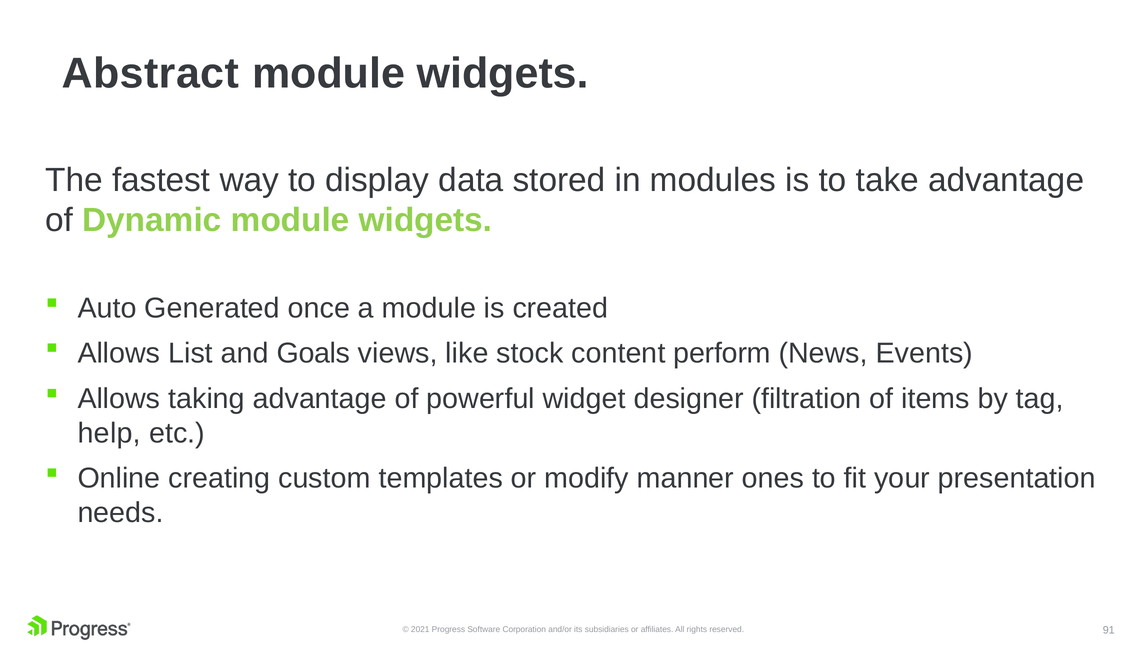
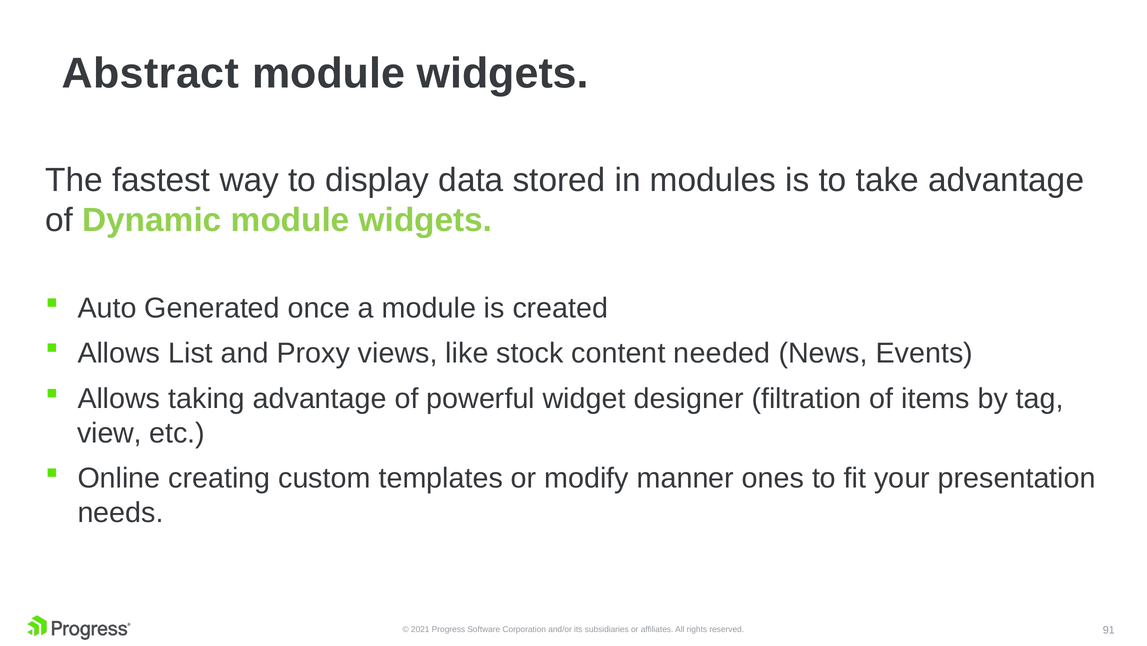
Goals: Goals -> Proxy (313, 353)
perform: perform -> needed (722, 353)
help: help -> view (110, 433)
